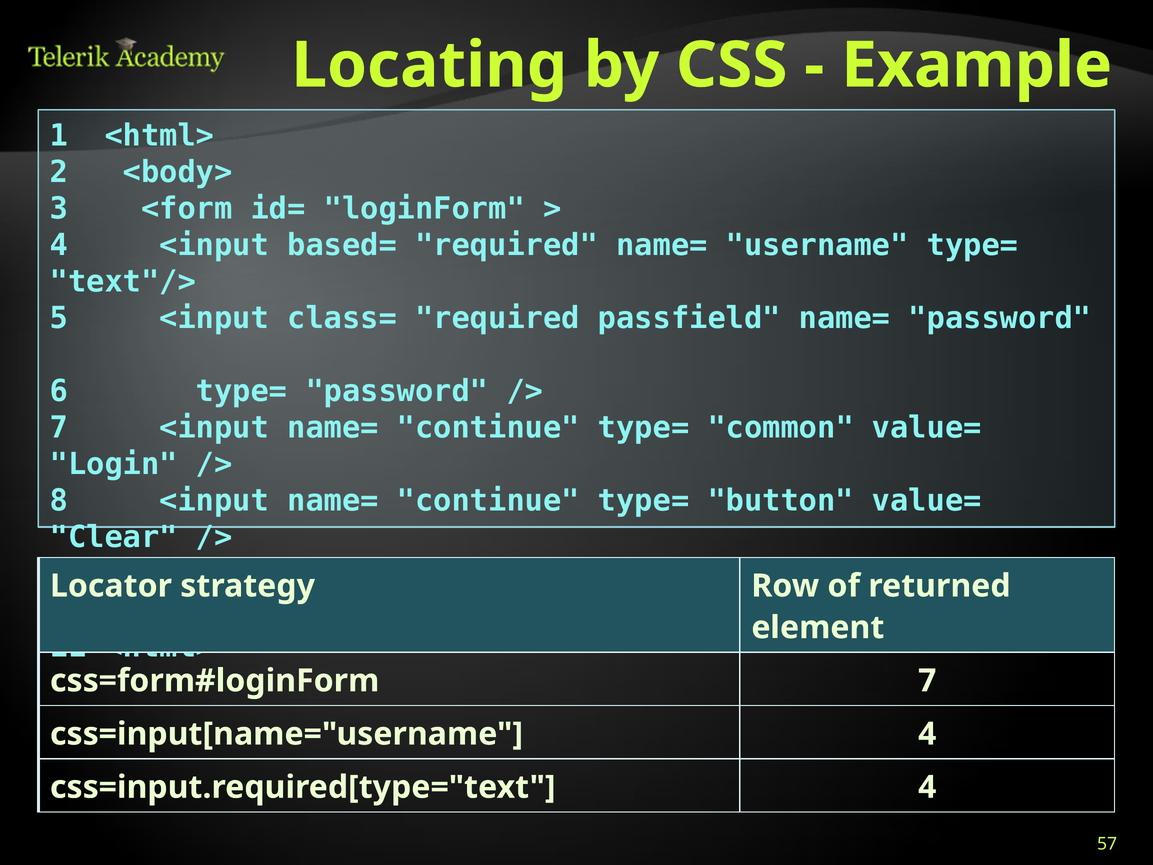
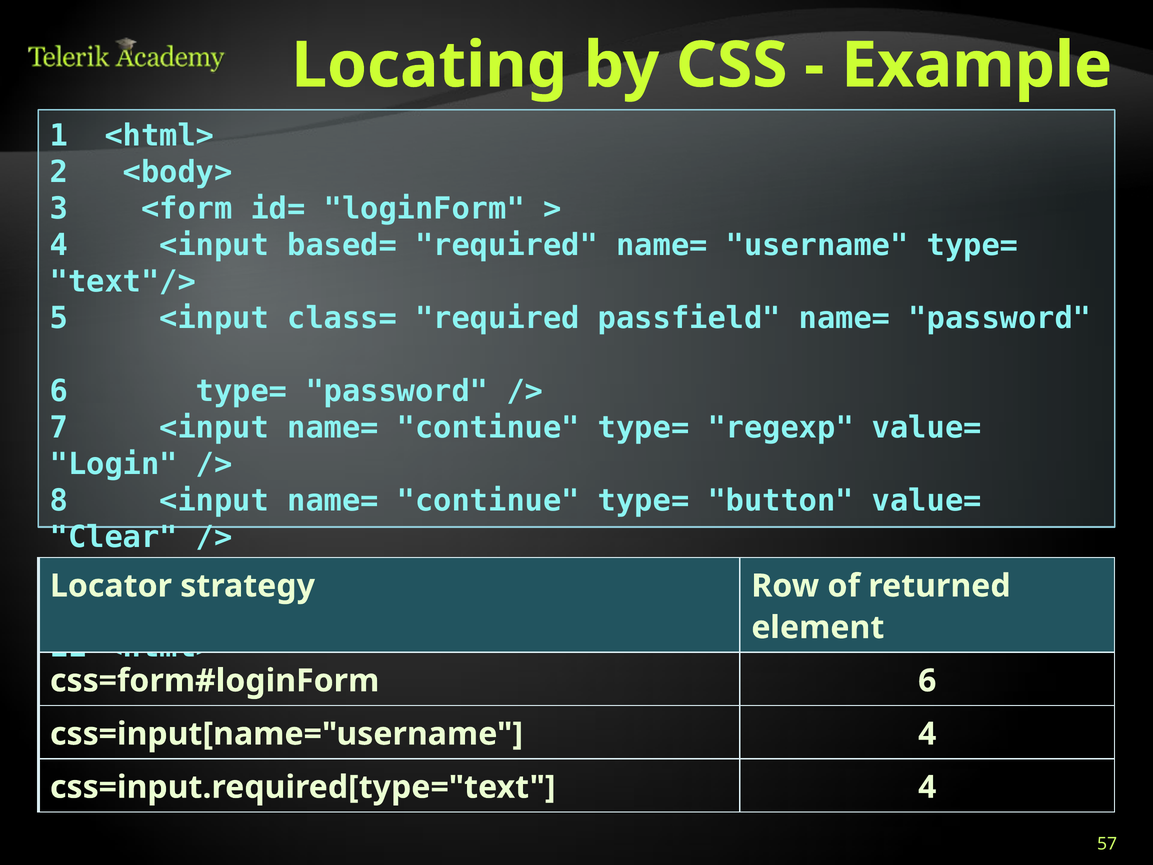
common: common -> regexp (781, 428)
7: 7 -> 6 (927, 681)
